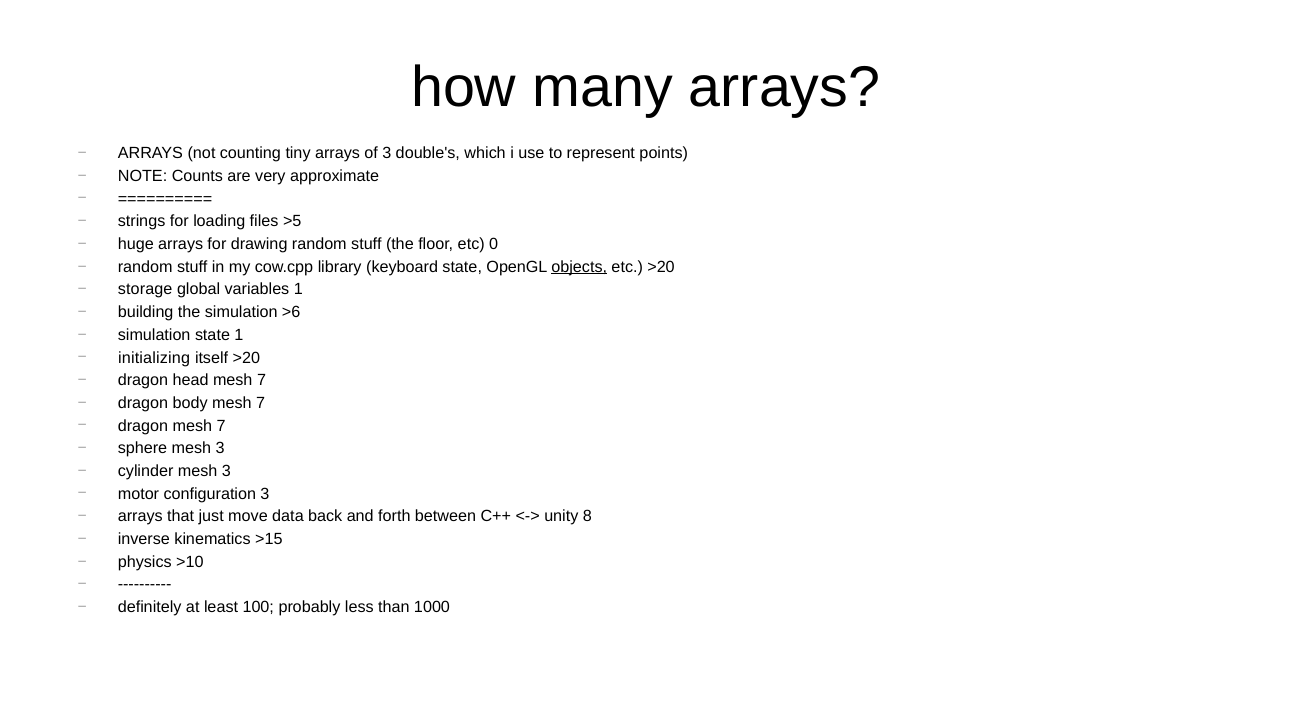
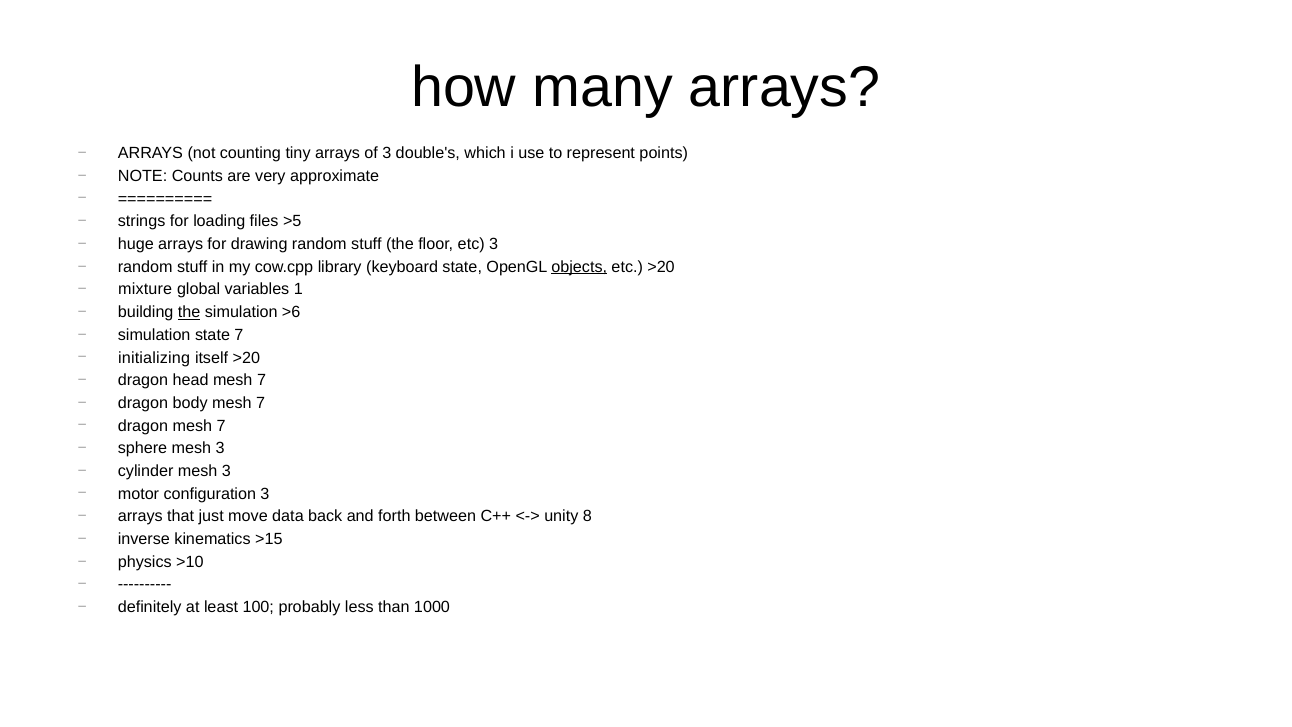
etc 0: 0 -> 3 (494, 244)
storage: storage -> mixture (145, 290)
the underline: none -> present (189, 312)
state 1: 1 -> 7 (239, 335)
